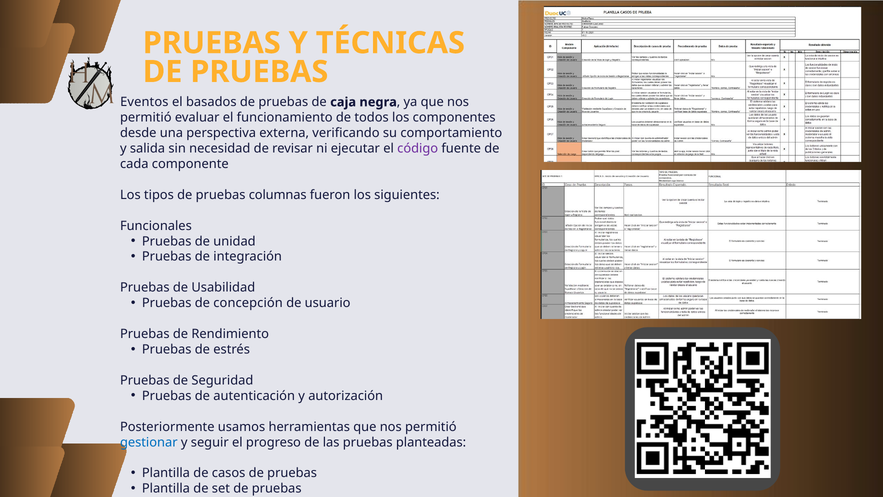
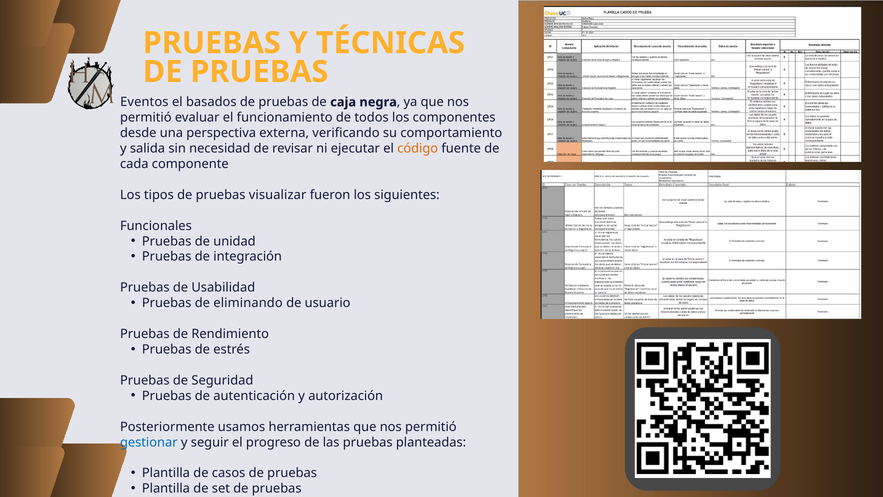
código colour: purple -> orange (418, 148)
columnas: columnas -> visualizar (278, 195)
concepción: concepción -> eliminando (248, 303)
